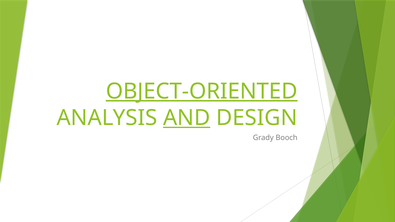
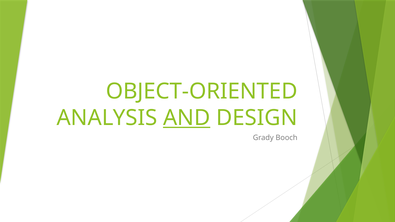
OBJECT-ORIENTED underline: present -> none (202, 91)
